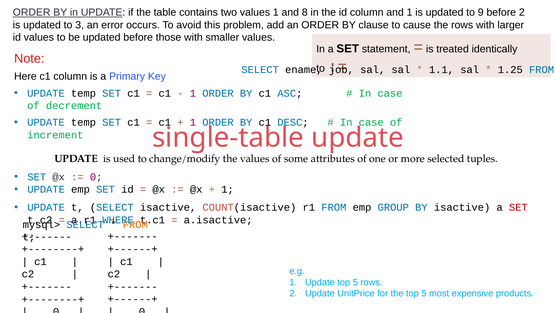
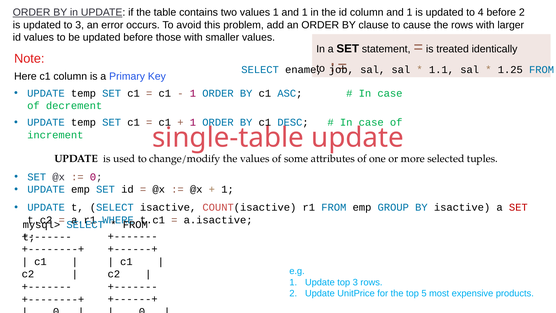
1 and 8: 8 -> 1 (305, 12)
9: 9 -> 4 (481, 12)
FROM colour: orange -> black (135, 224)
Update top 5: 5 -> 3 (355, 282)
